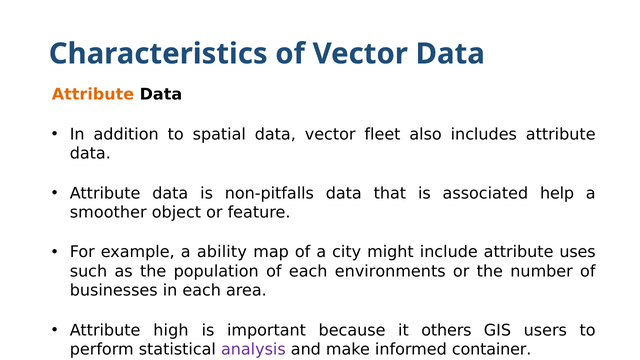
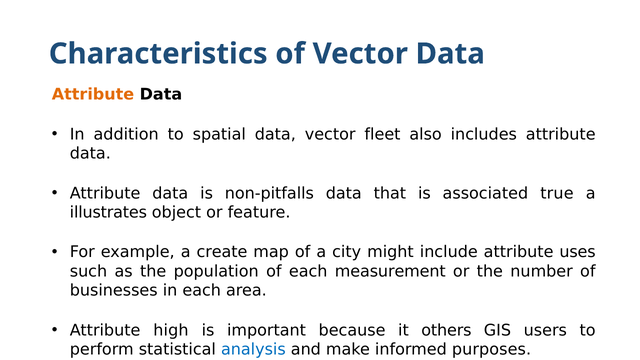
help: help -> true (557, 193)
smoother: smoother -> illustrates (108, 212)
ability: ability -> create (222, 252)
environments: environments -> measurement (390, 271)
analysis colour: purple -> blue (253, 349)
container: container -> purposes (492, 349)
